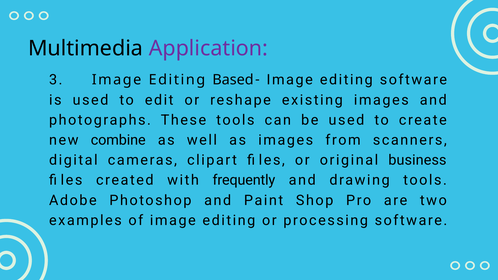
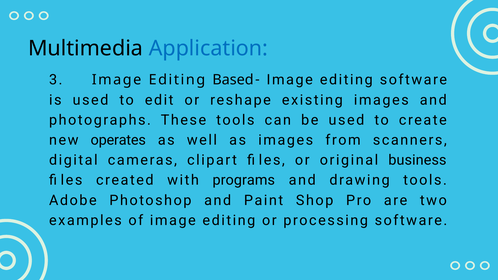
Application colour: purple -> blue (208, 48)
combine: combine -> operates (118, 140)
frequently: frequently -> programs (244, 180)
